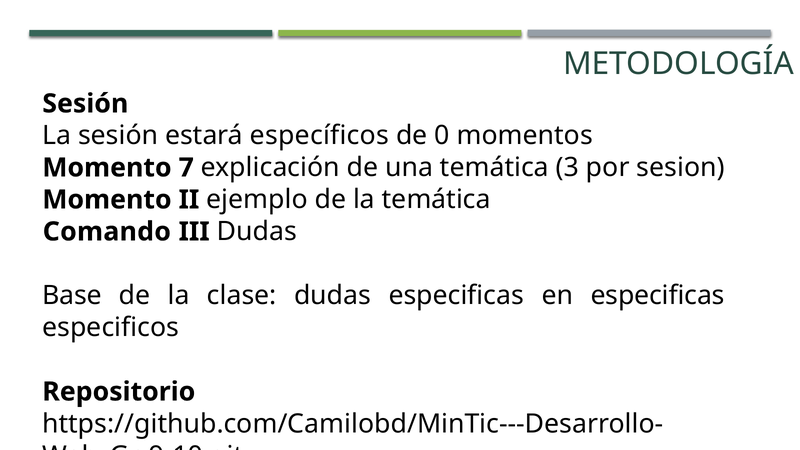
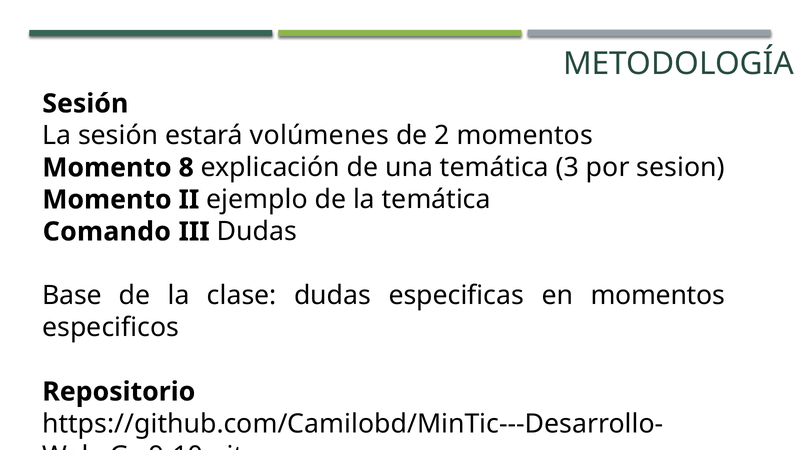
específicos: específicos -> volúmenes (319, 136)
0: 0 -> 2 (442, 136)
7: 7 -> 8 (186, 168)
en especificas: especificas -> momentos (658, 296)
